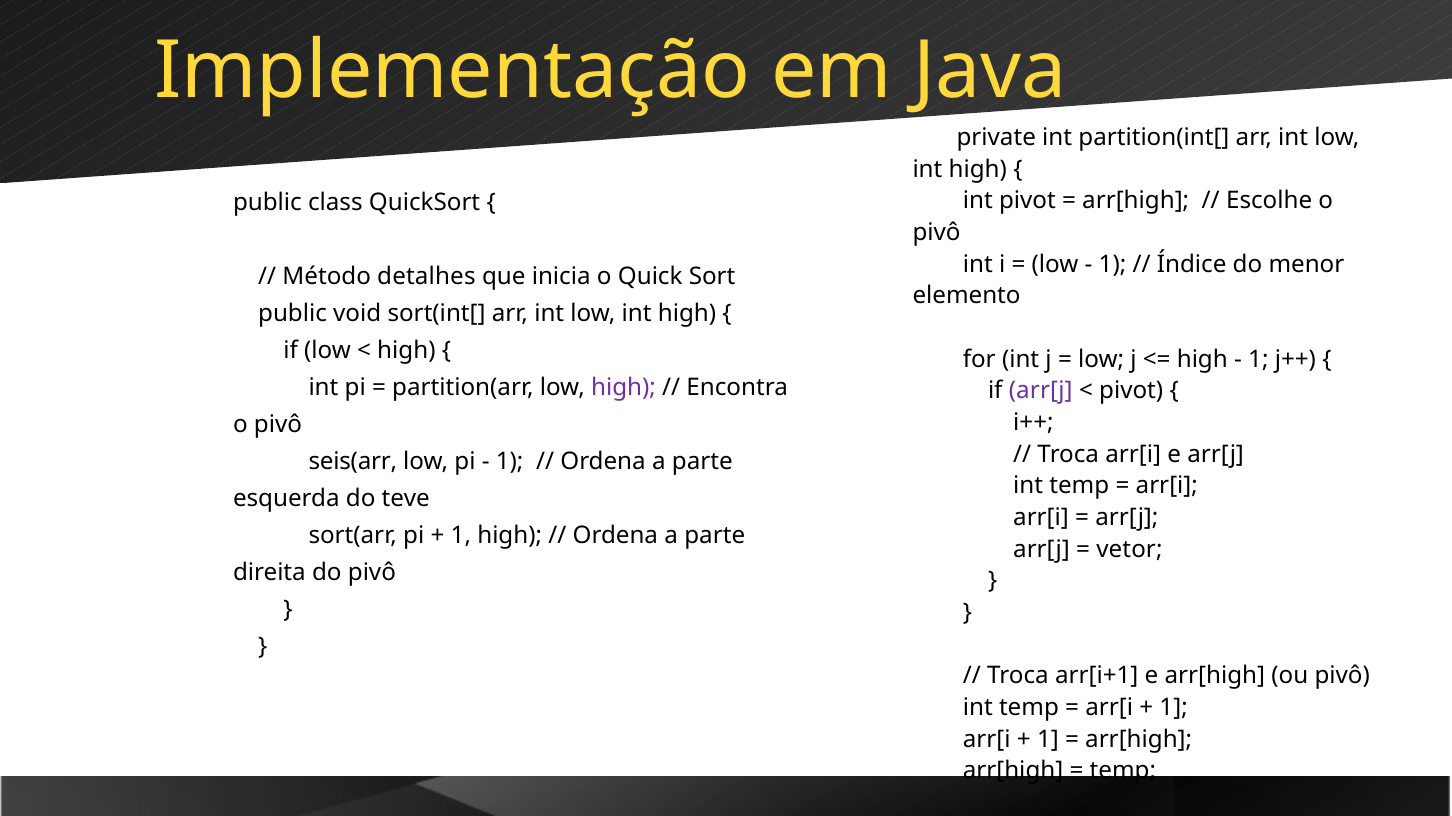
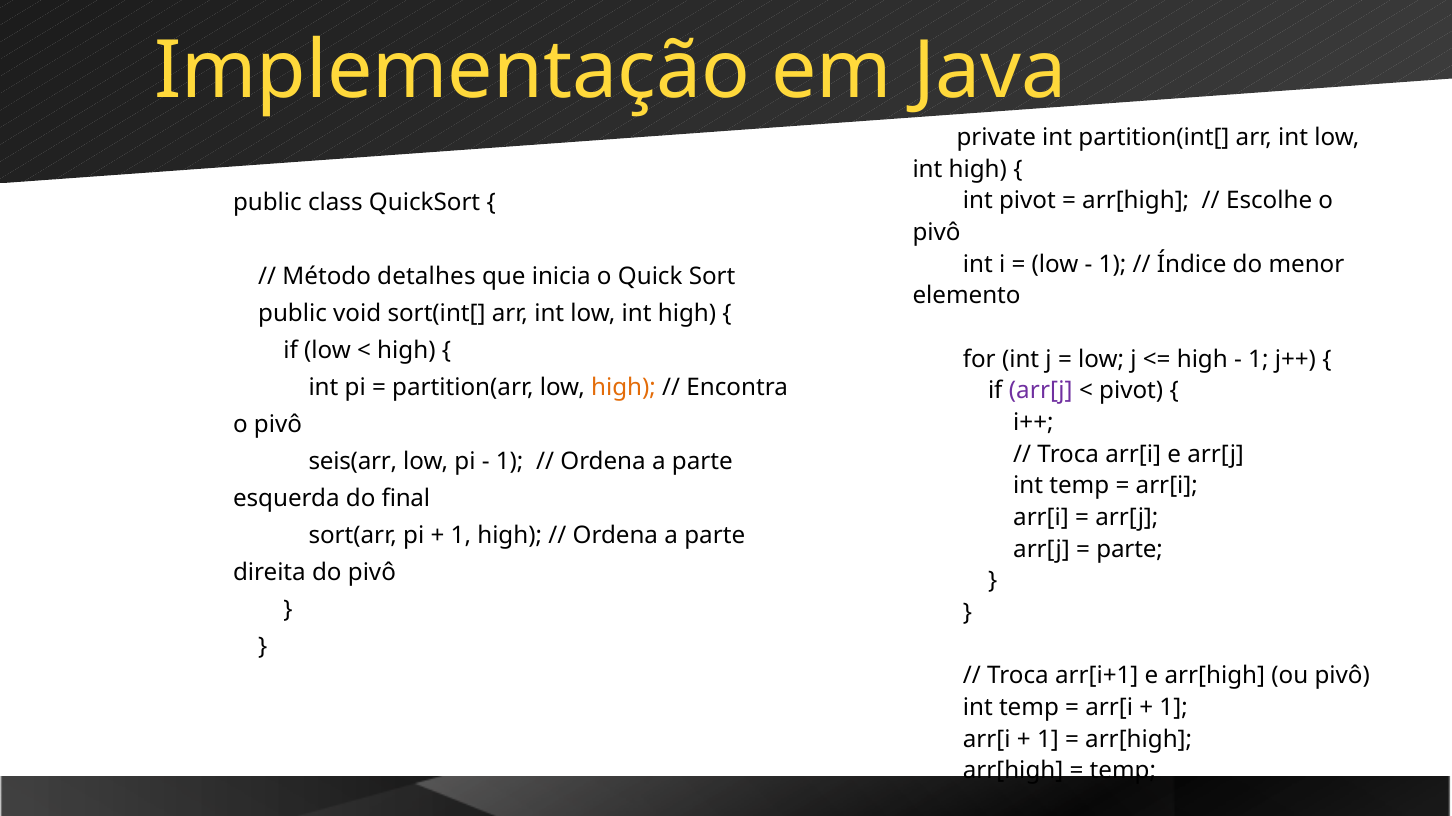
high colour: purple -> orange (623, 388)
teve: teve -> final (406, 499)
vetor: vetor -> parte (1130, 550)
